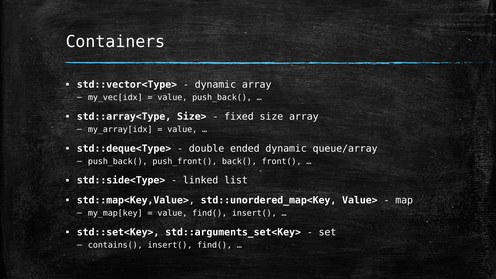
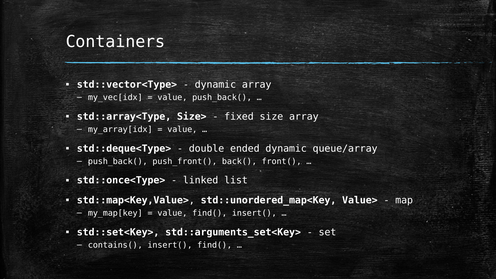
std::side<Type>: std::side<Type> -> std::once<Type> (121, 180)
